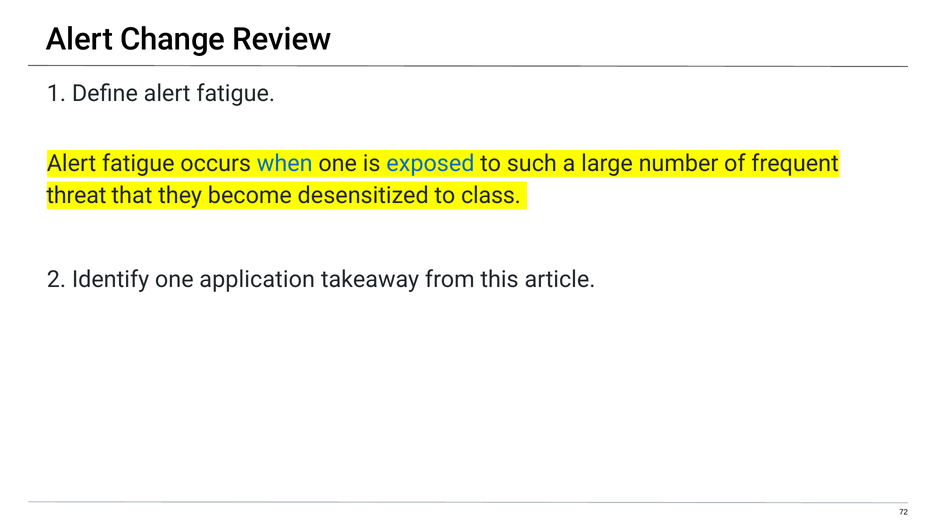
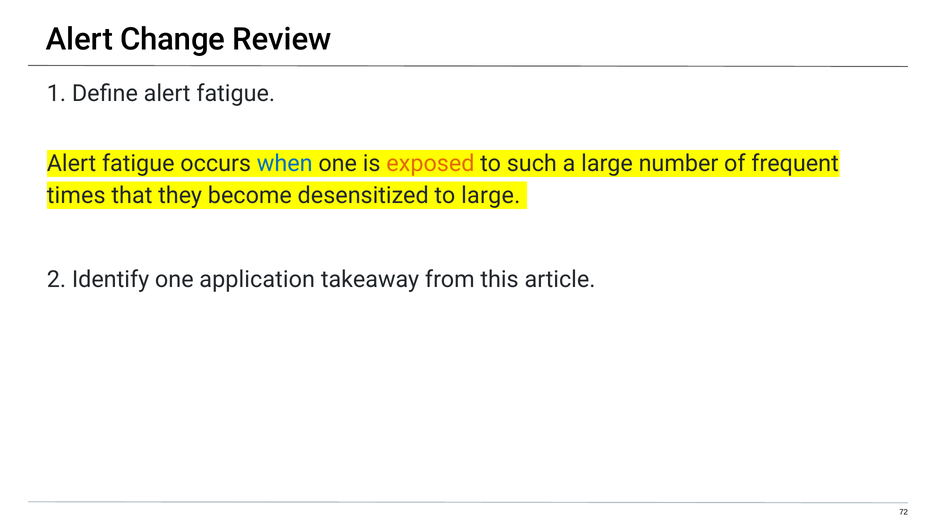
exposed colour: blue -> orange (430, 164)
threat: threat -> times (76, 196)
to class: class -> large (491, 196)
